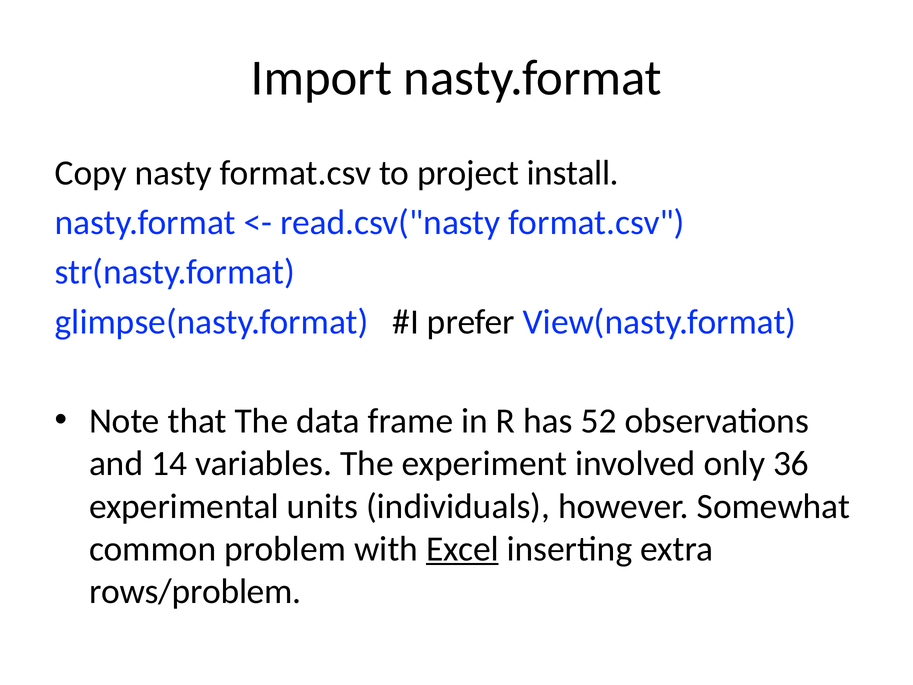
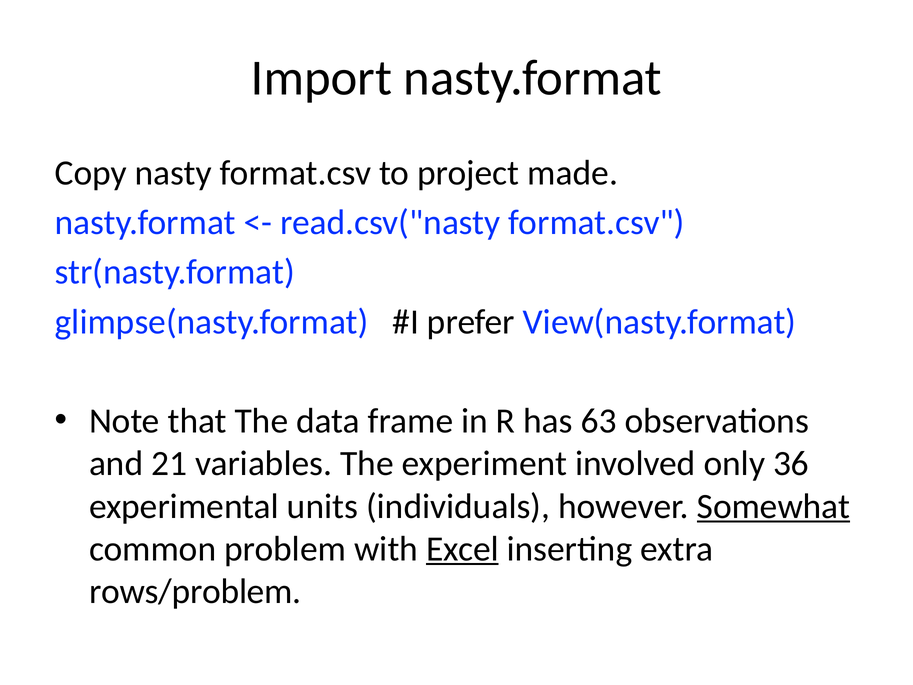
install: install -> made (573, 173)
52: 52 -> 63 (599, 421)
14: 14 -> 21 (169, 464)
Somewhat underline: none -> present (774, 506)
